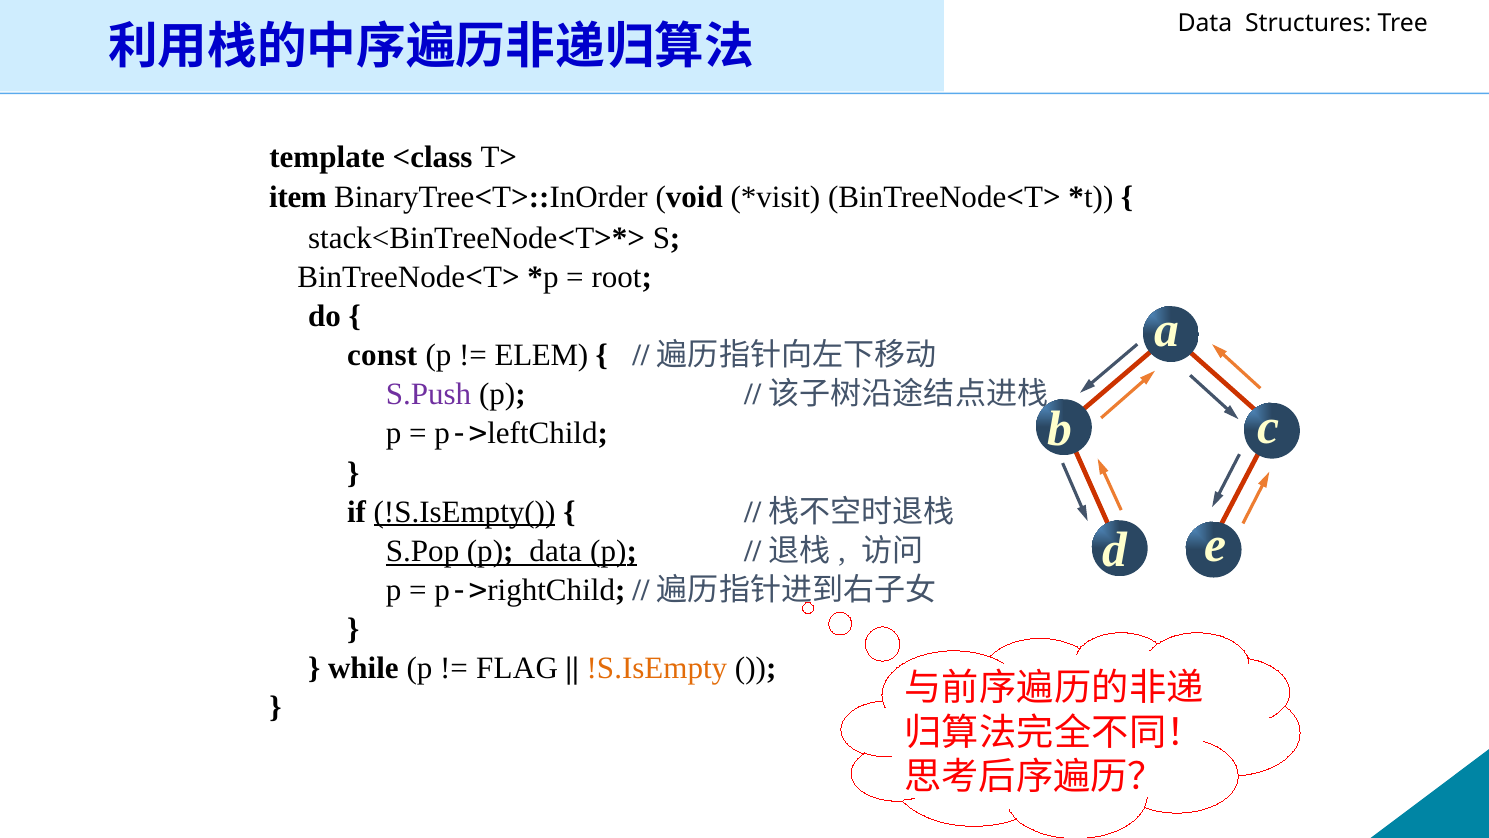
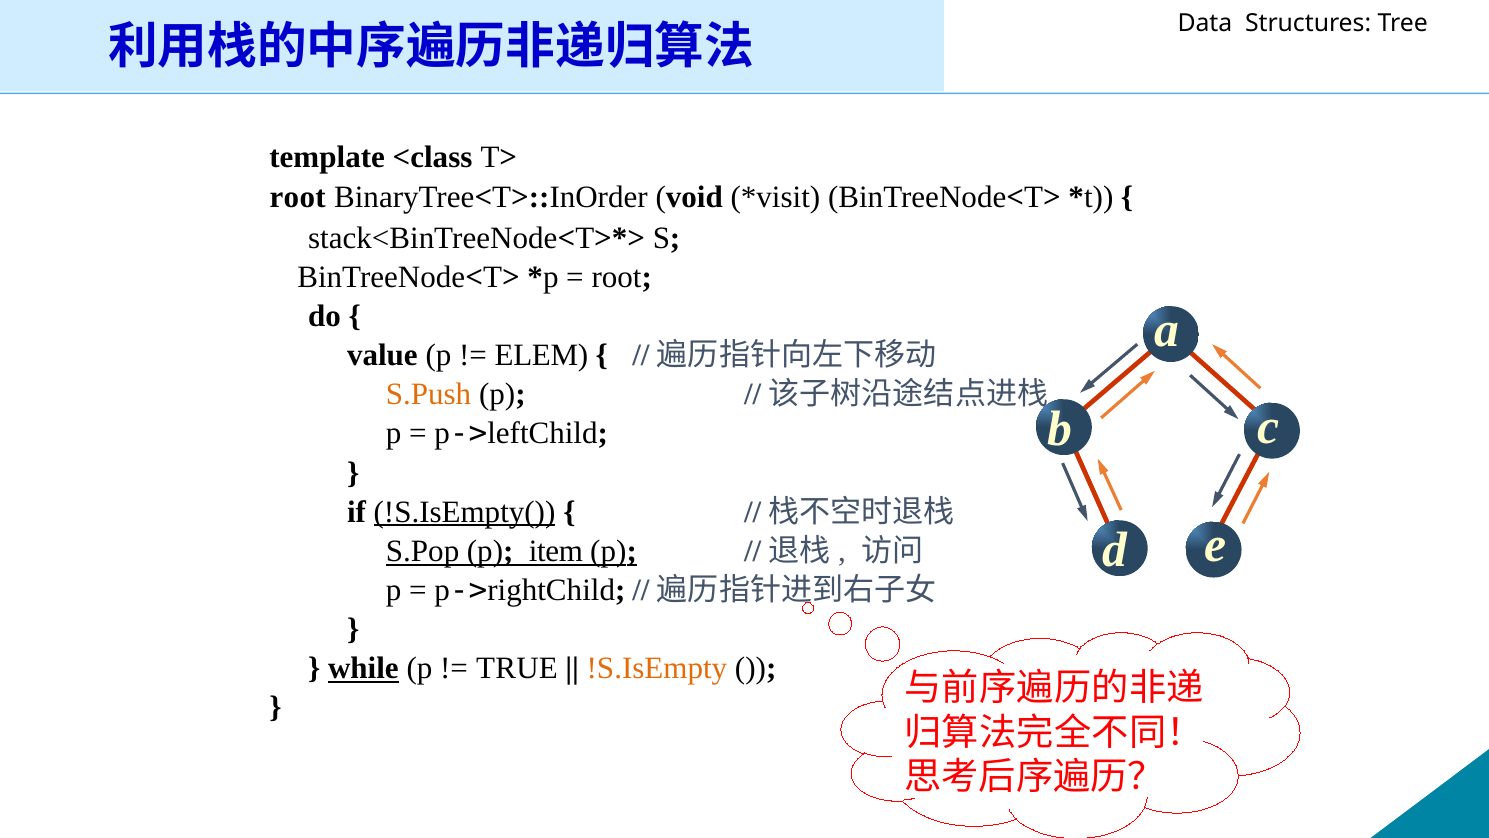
item: item -> root (298, 197)
const: const -> value (382, 355)
S.Push colour: purple -> orange (429, 394)
p data: data -> item (556, 551)
while underline: none -> present (363, 668)
FLAG: FLAG -> TRUE (517, 668)
